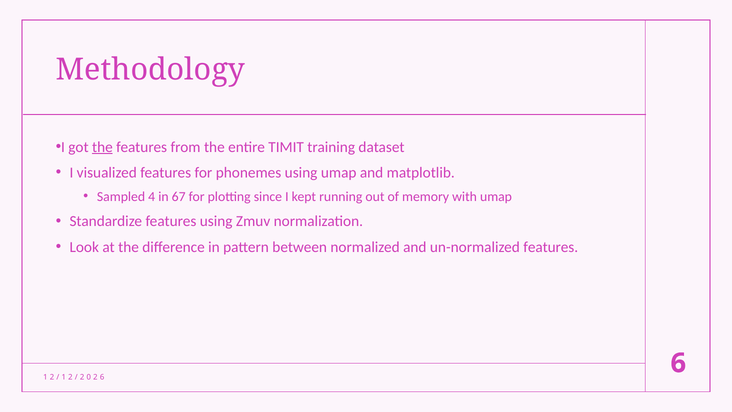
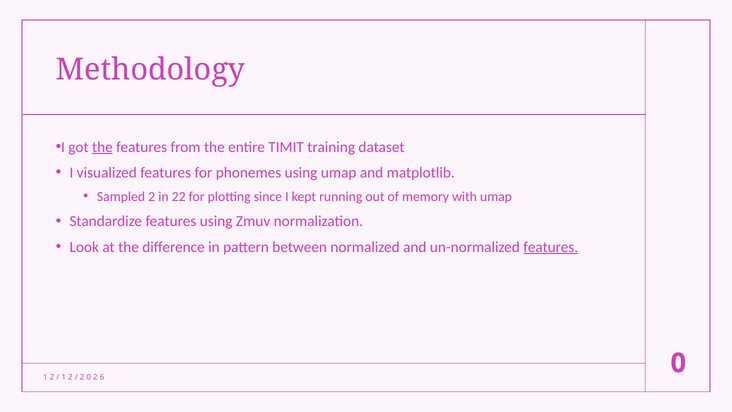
Sampled 4: 4 -> 2 (152, 196)
67: 67 -> 22 (179, 196)
features underline: none -> present (551, 247)
6: 6 -> 0 (678, 363)
